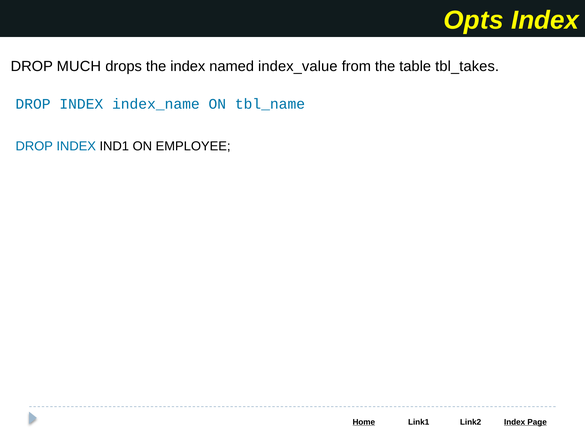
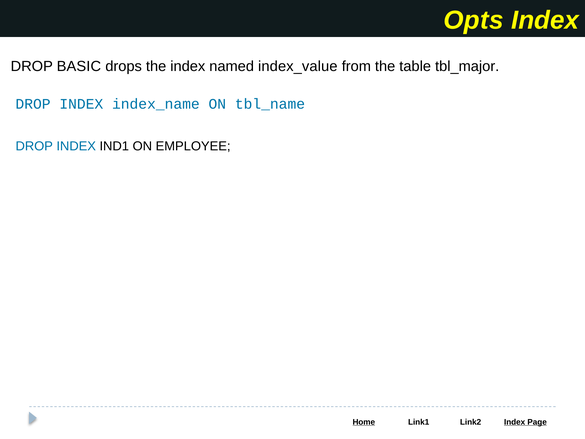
MUCH: MUCH -> BASIC (79, 66)
tbl_takes: tbl_takes -> tbl_major (467, 66)
